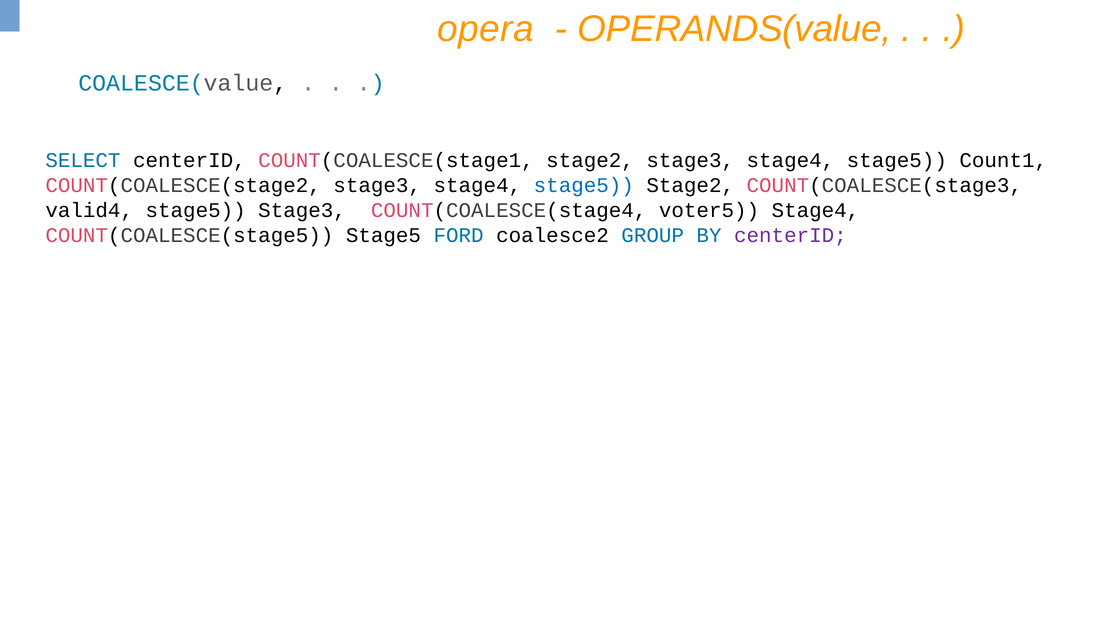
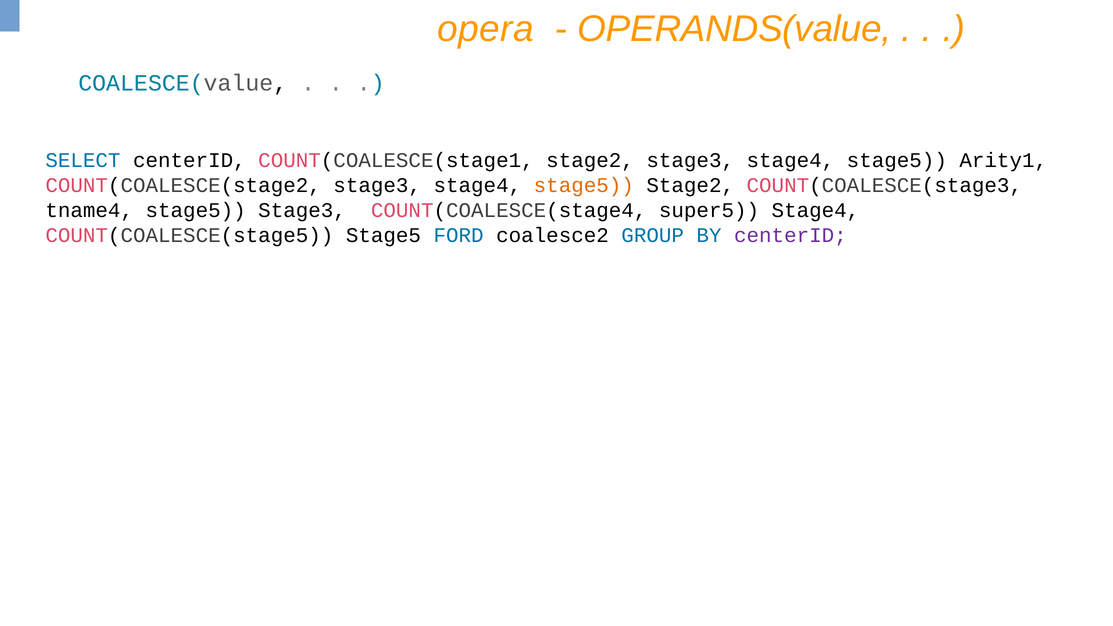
Count1: Count1 -> Arity1 (1003, 160)
stage5 colour: blue -> orange (584, 185)
valid4: valid4 -> tname4 (89, 210)
voter5: voter5 -> super5 (709, 210)
